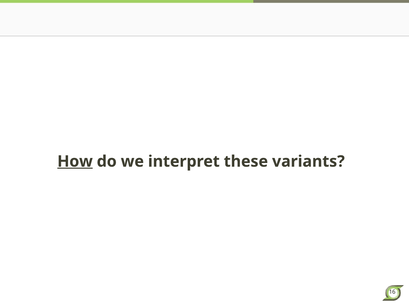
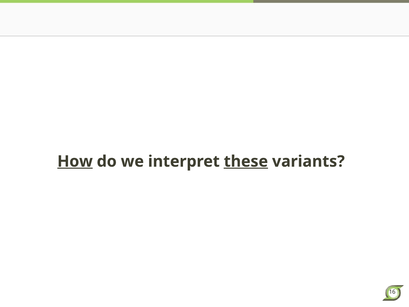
these underline: none -> present (246, 161)
